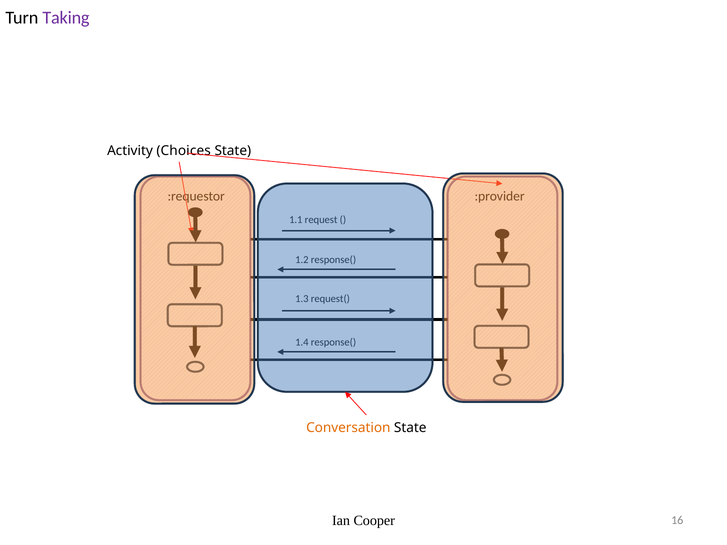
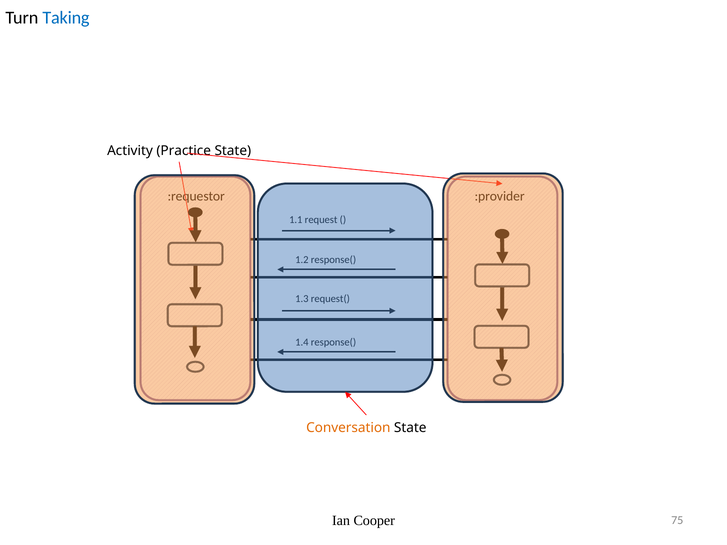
Taking colour: purple -> blue (66, 18)
Choices: Choices -> Practice (184, 151)
16: 16 -> 75 (677, 521)
